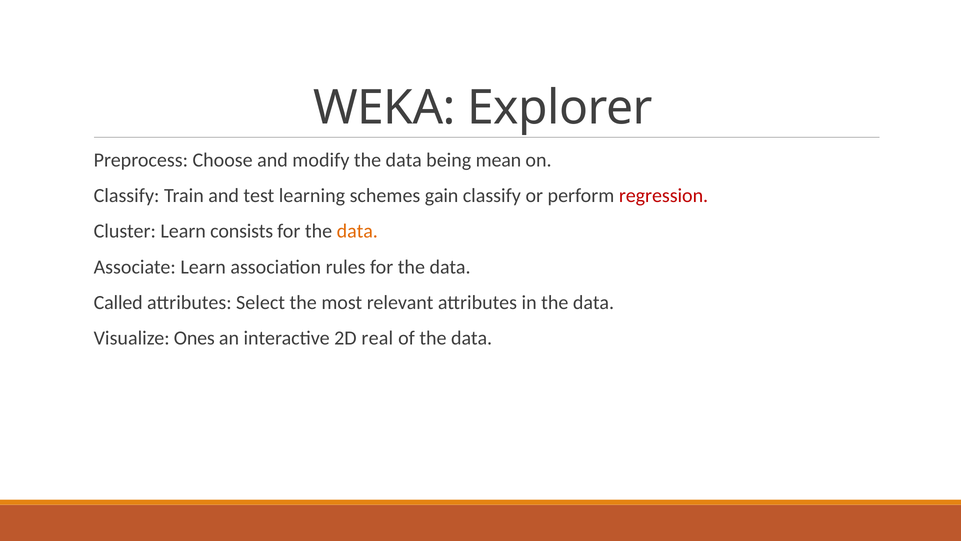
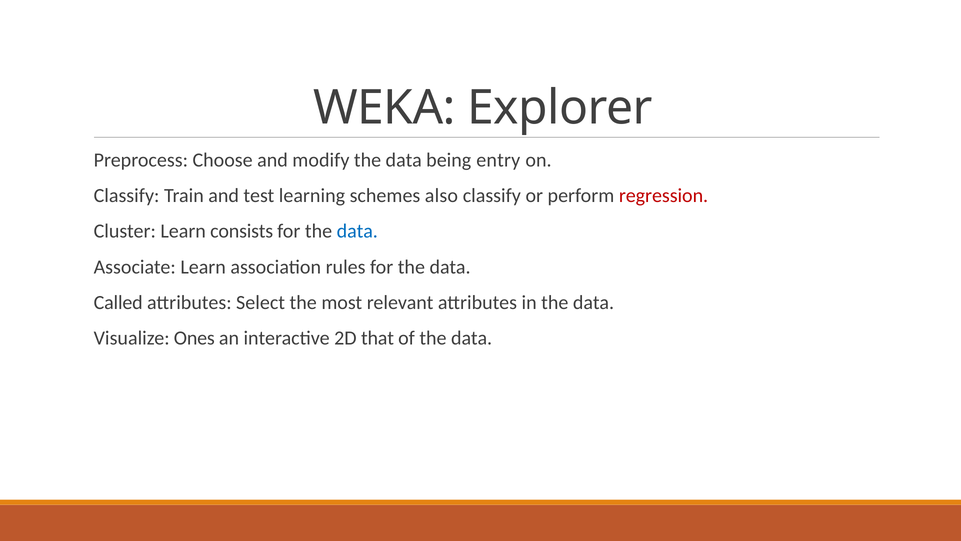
mean: mean -> entry (498, 160)
gain: gain -> also (441, 195)
data colour: orange -> blue (357, 231)
real: real -> that (378, 338)
